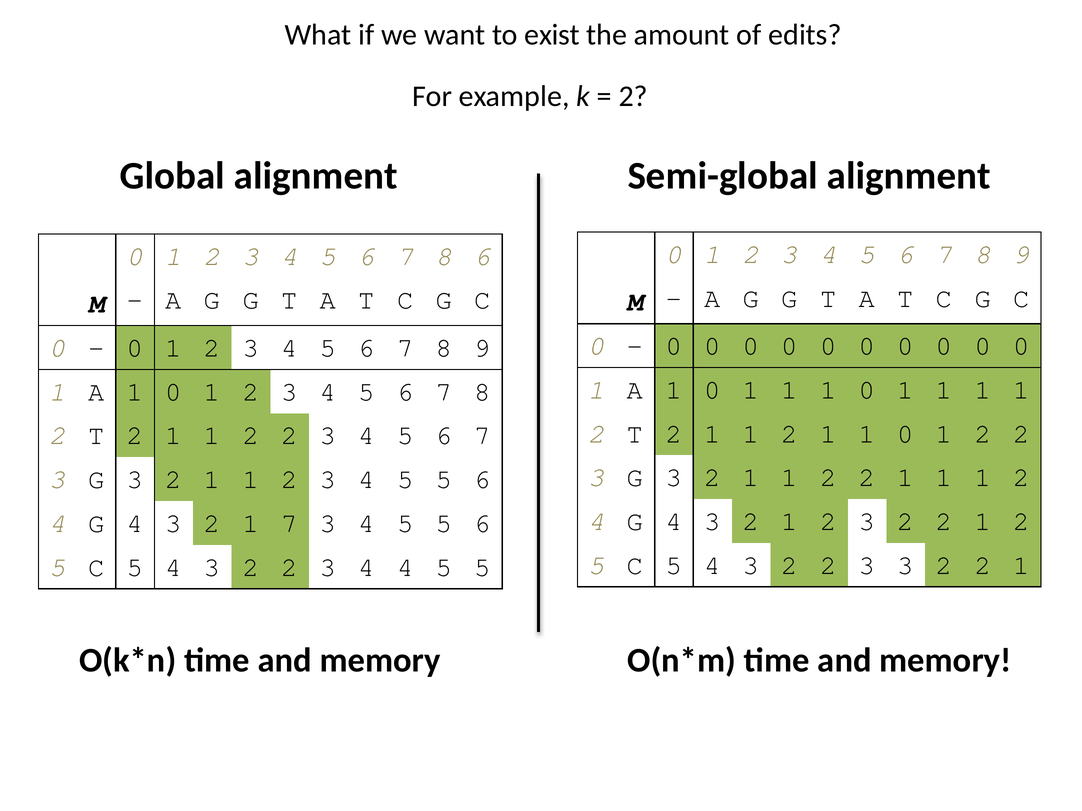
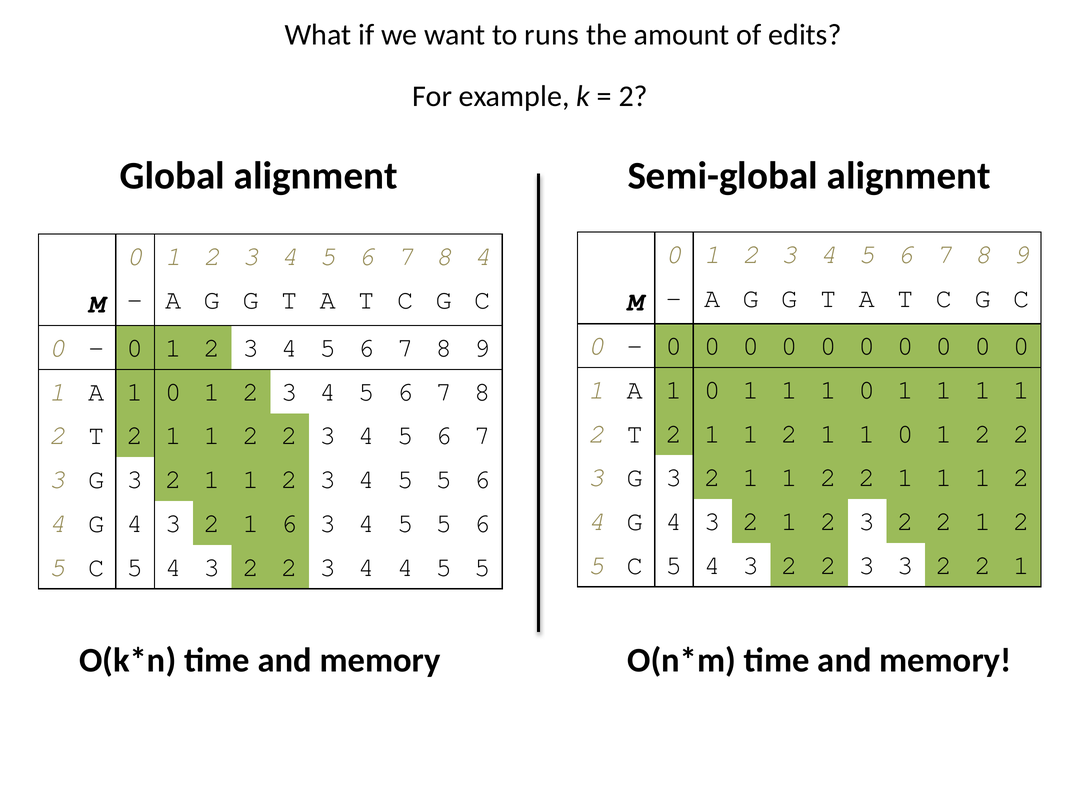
exist: exist -> runs (552, 35)
8 6: 6 -> 4 (482, 256)
1 7: 7 -> 6 (289, 524)
